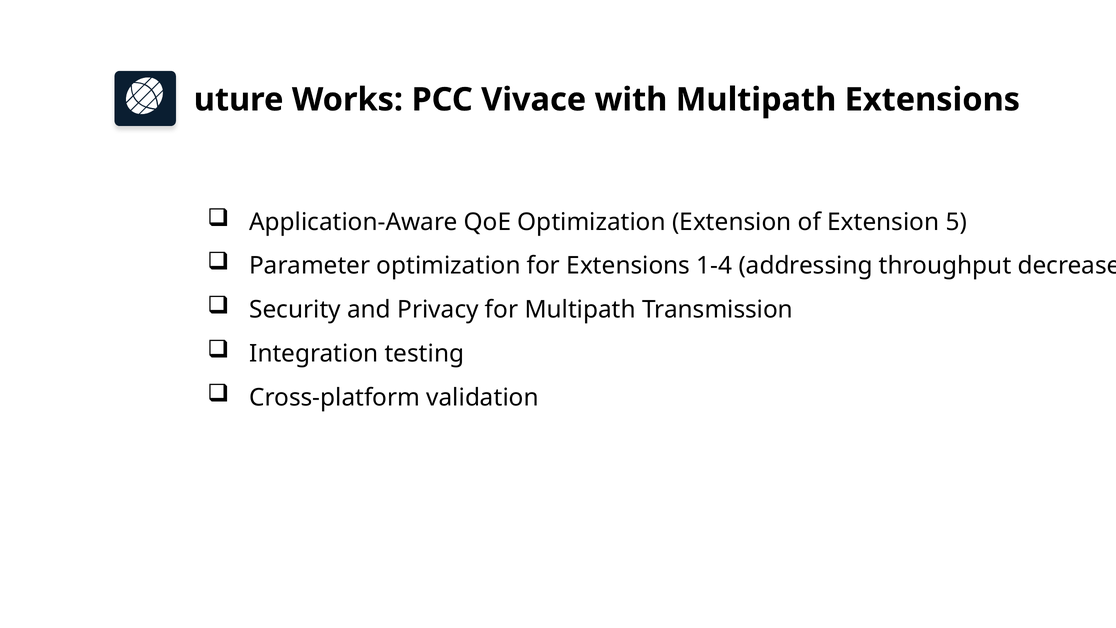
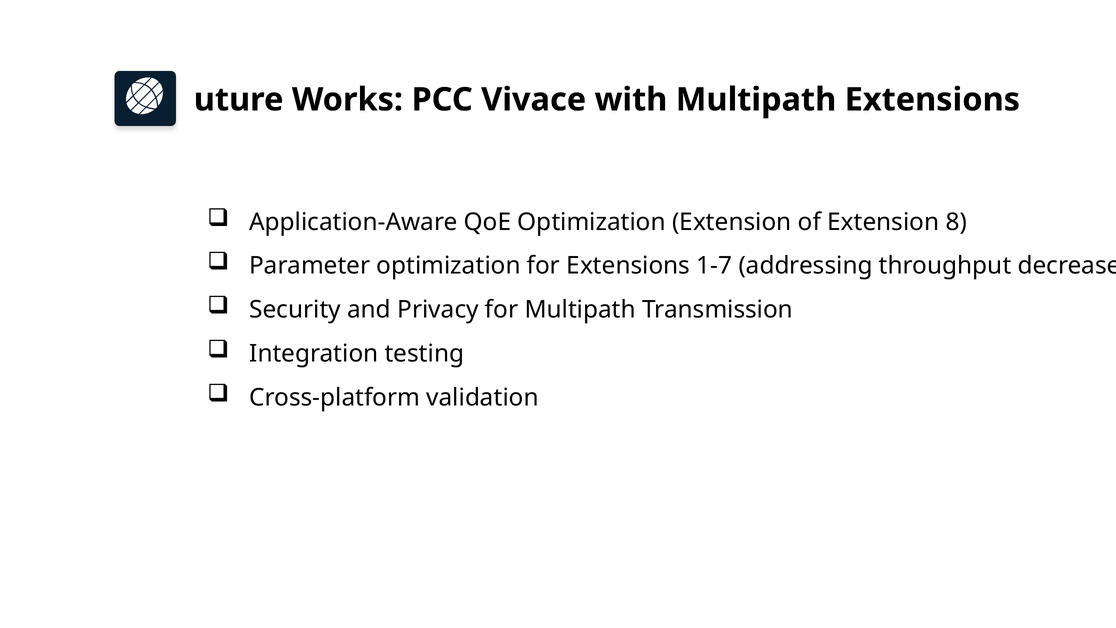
5: 5 -> 8 (956, 222)
1-4: 1-4 -> 1-7 (714, 266)
